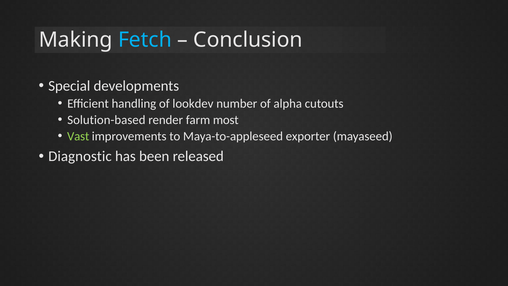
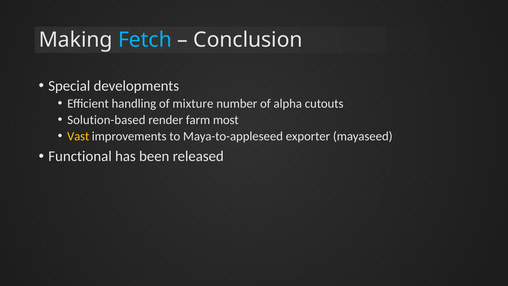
lookdev: lookdev -> mixture (193, 103)
Vast colour: light green -> yellow (78, 136)
Diagnostic: Diagnostic -> Functional (80, 156)
